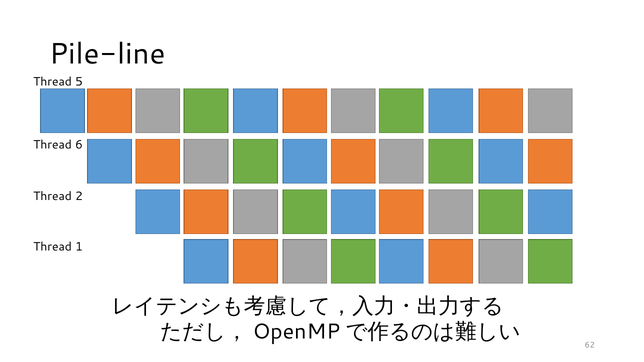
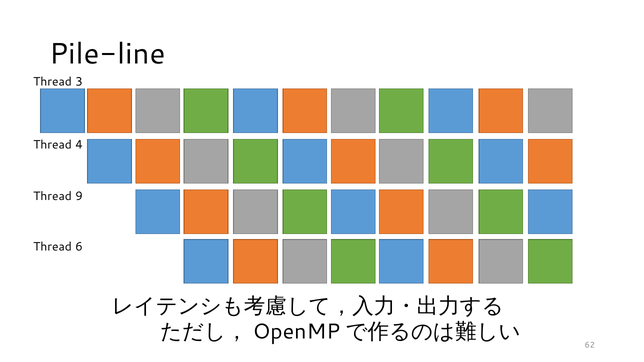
5: 5 -> 3 (79, 82)
6: 6 -> 4 (79, 145)
2: 2 -> 9 (79, 196)
1: 1 -> 6 (79, 247)
